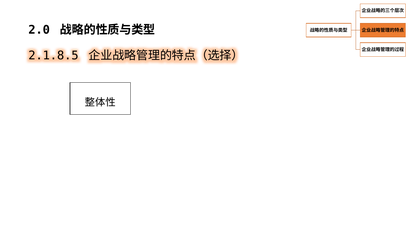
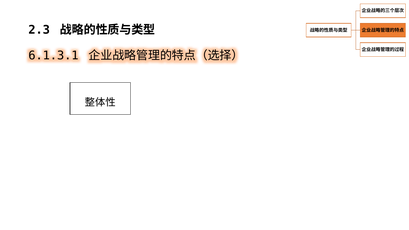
2.0: 2.0 -> 2.3 (39, 30)
2.1.8.5: 2.1.8.5 -> 6.1.3.1 (53, 56)
